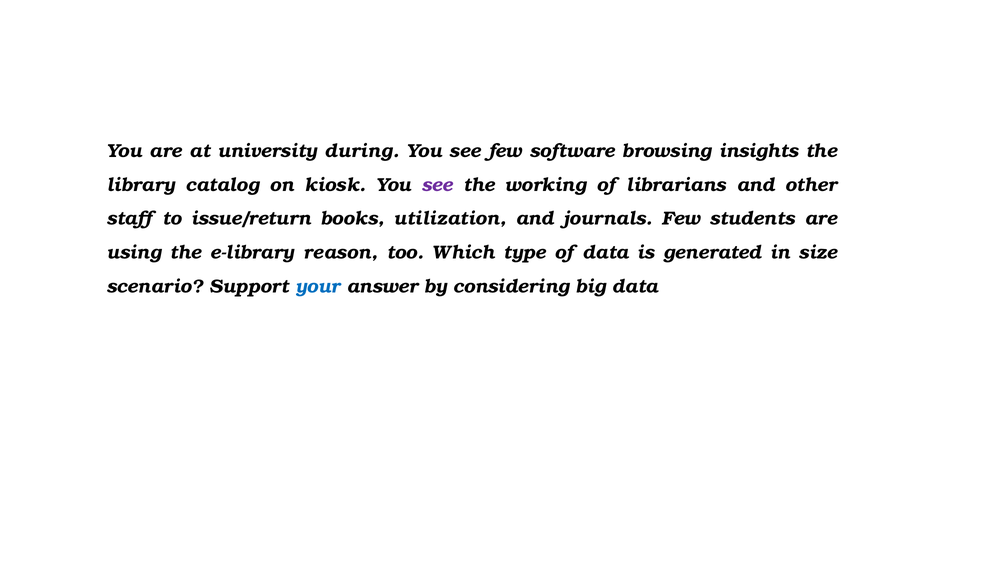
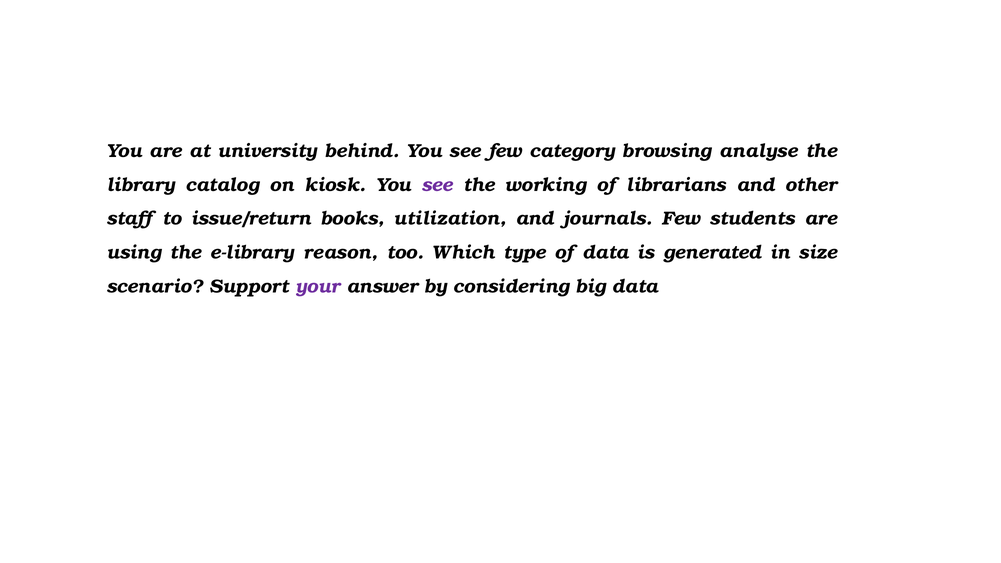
during: during -> behind (362, 151)
software: software -> category (572, 151)
insights: insights -> analyse (759, 151)
your colour: blue -> purple (318, 286)
